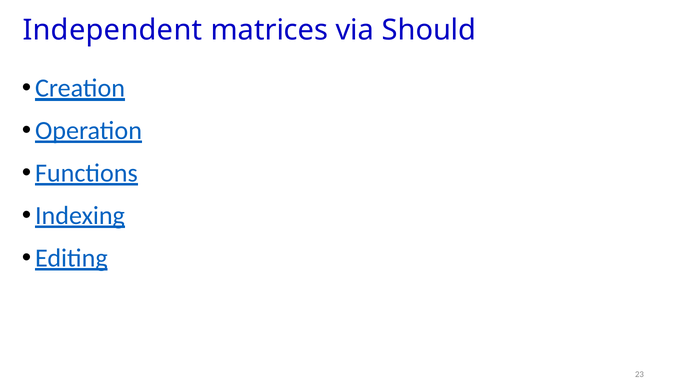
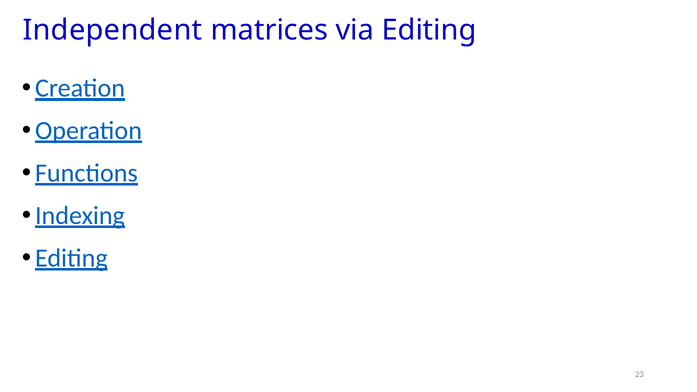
via Should: Should -> Editing (429, 30)
